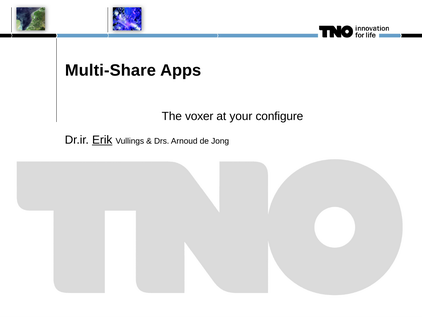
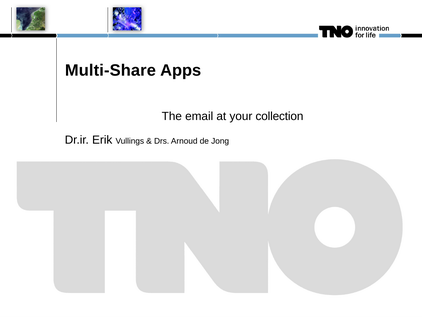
voxer: voxer -> email (199, 116)
configure: configure -> collection (279, 116)
Erik underline: present -> none (102, 140)
